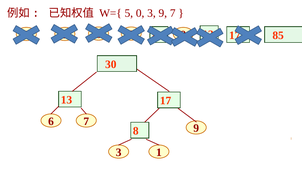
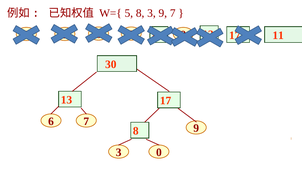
5 0: 0 -> 8 (140, 13)
85: 85 -> 11 (278, 35)
1: 1 -> 0 (159, 152)
